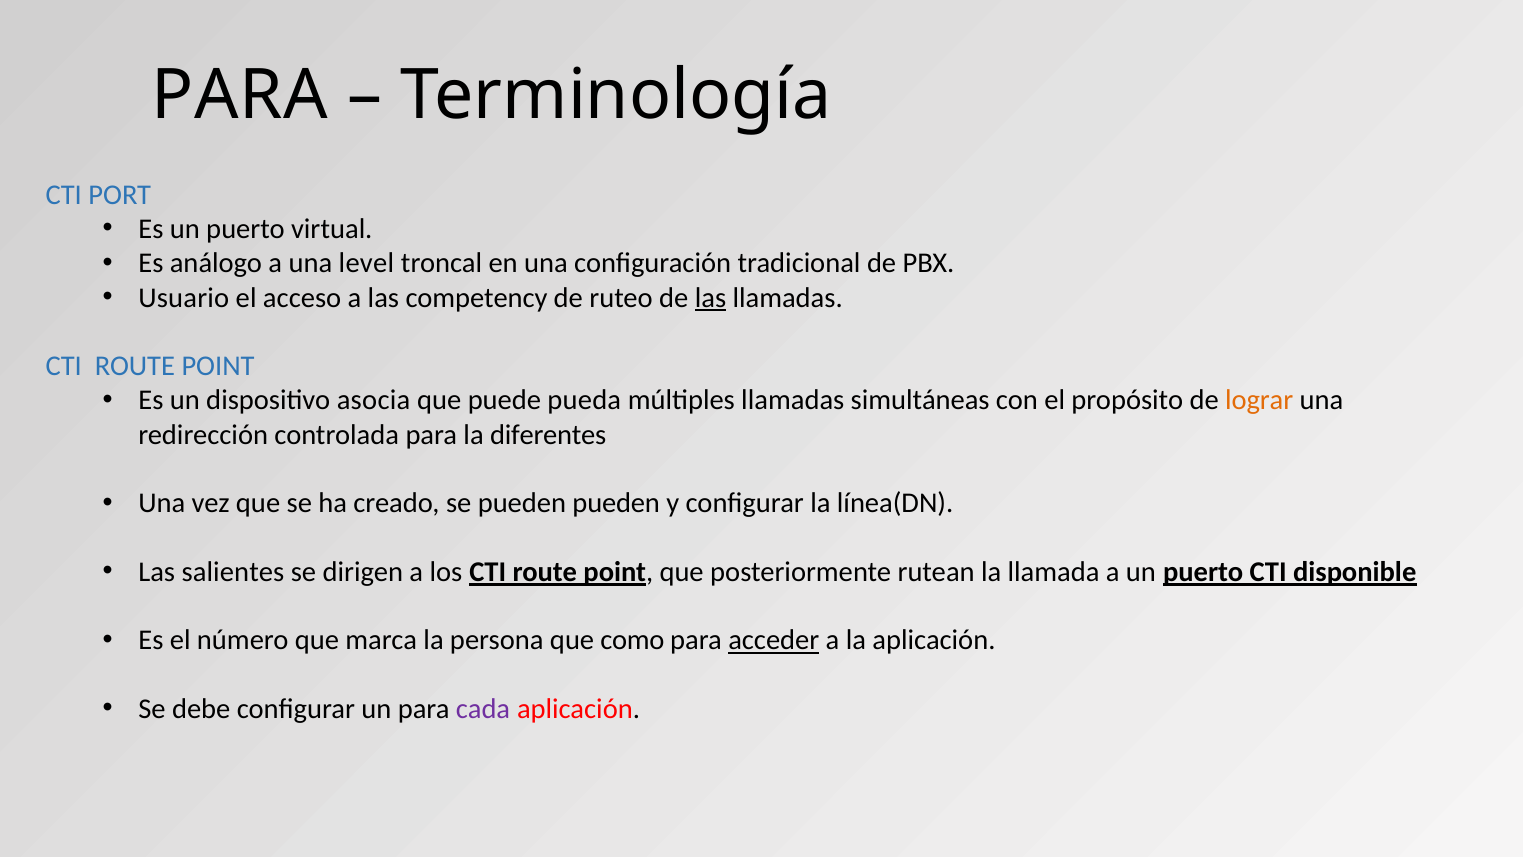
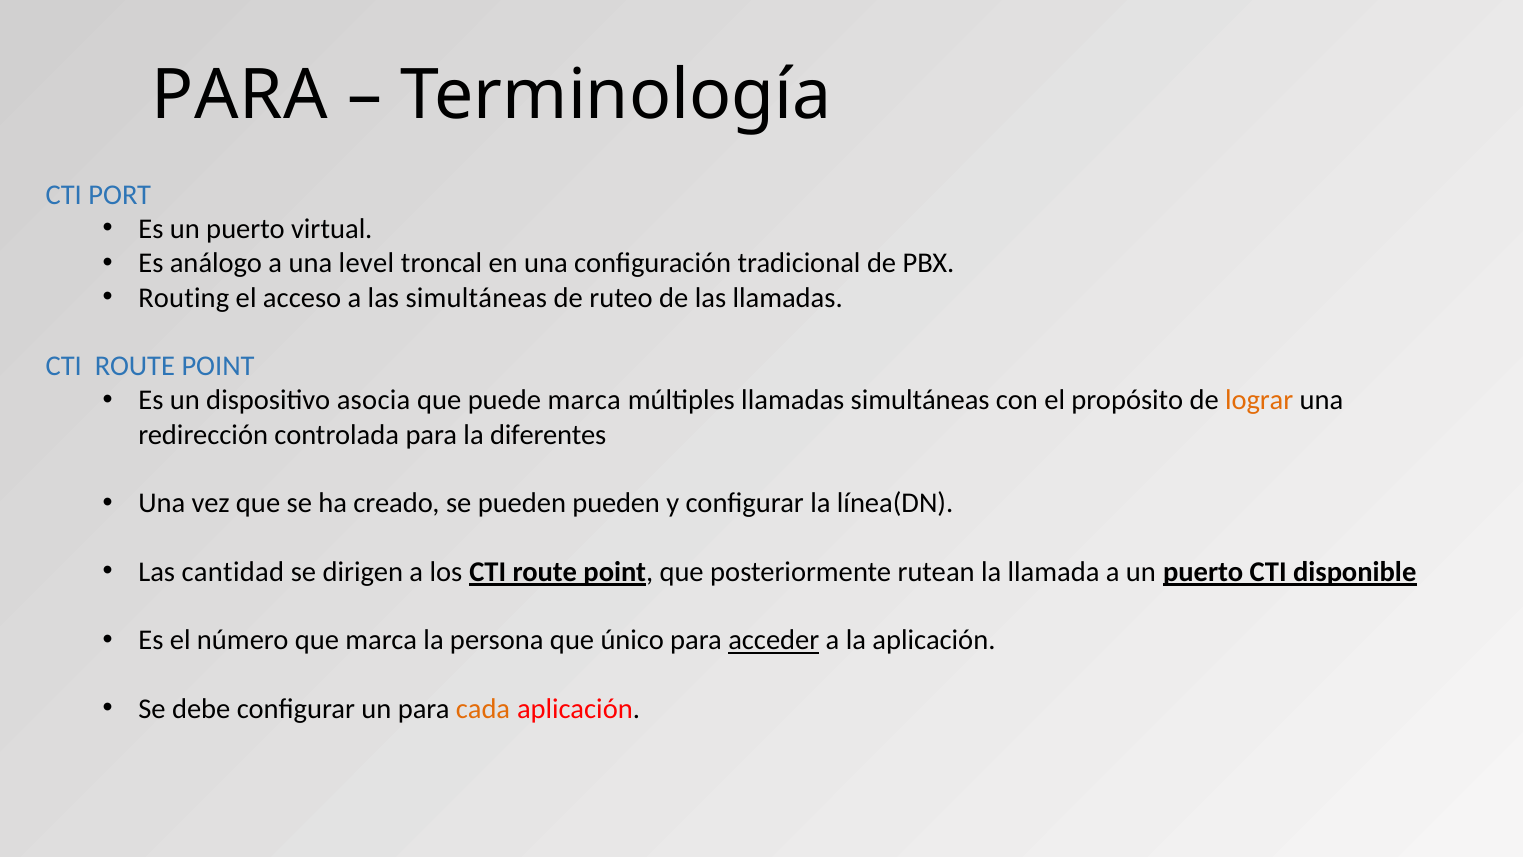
Usuario: Usuario -> Routing (184, 297)
las competency: competency -> simultáneas (476, 297)
las underline: present -> none (710, 297)
puede pueda: pueda -> marca (584, 400)
salientes: salientes -> cantidad (233, 572)
como: como -> único (632, 640)
cada colour: purple -> orange (483, 709)
